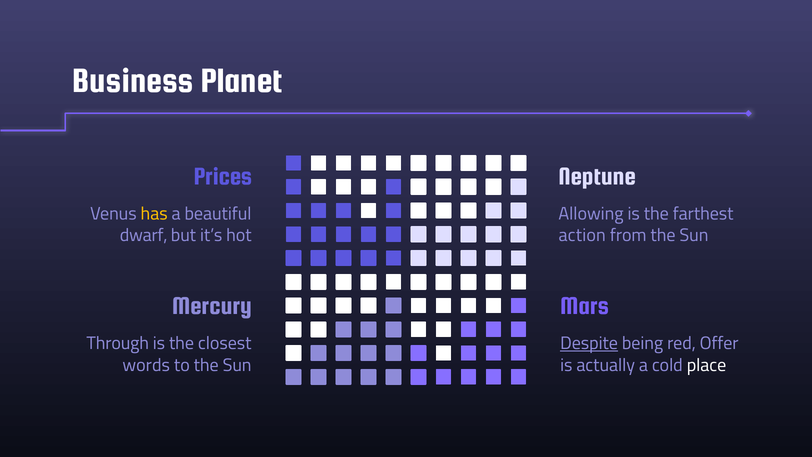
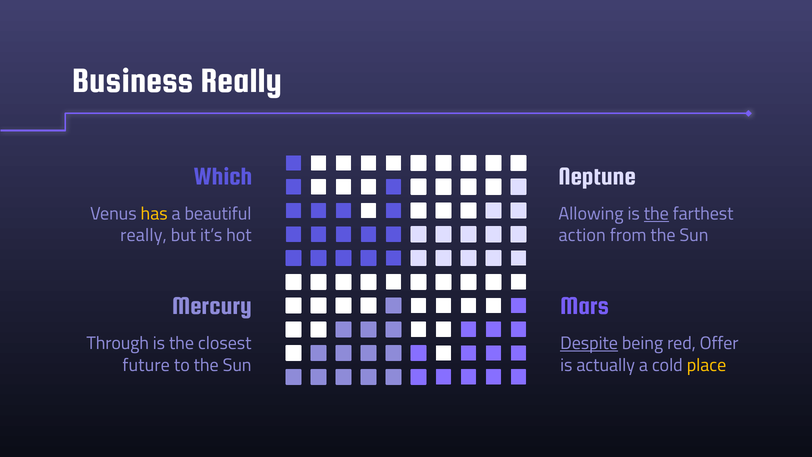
Business Planet: Planet -> Really (241, 80)
Prices: Prices -> Which (223, 176)
the underline: none -> present (656, 214)
dwarf: dwarf -> really (143, 235)
words: words -> future (146, 365)
place colour: white -> yellow (707, 365)
